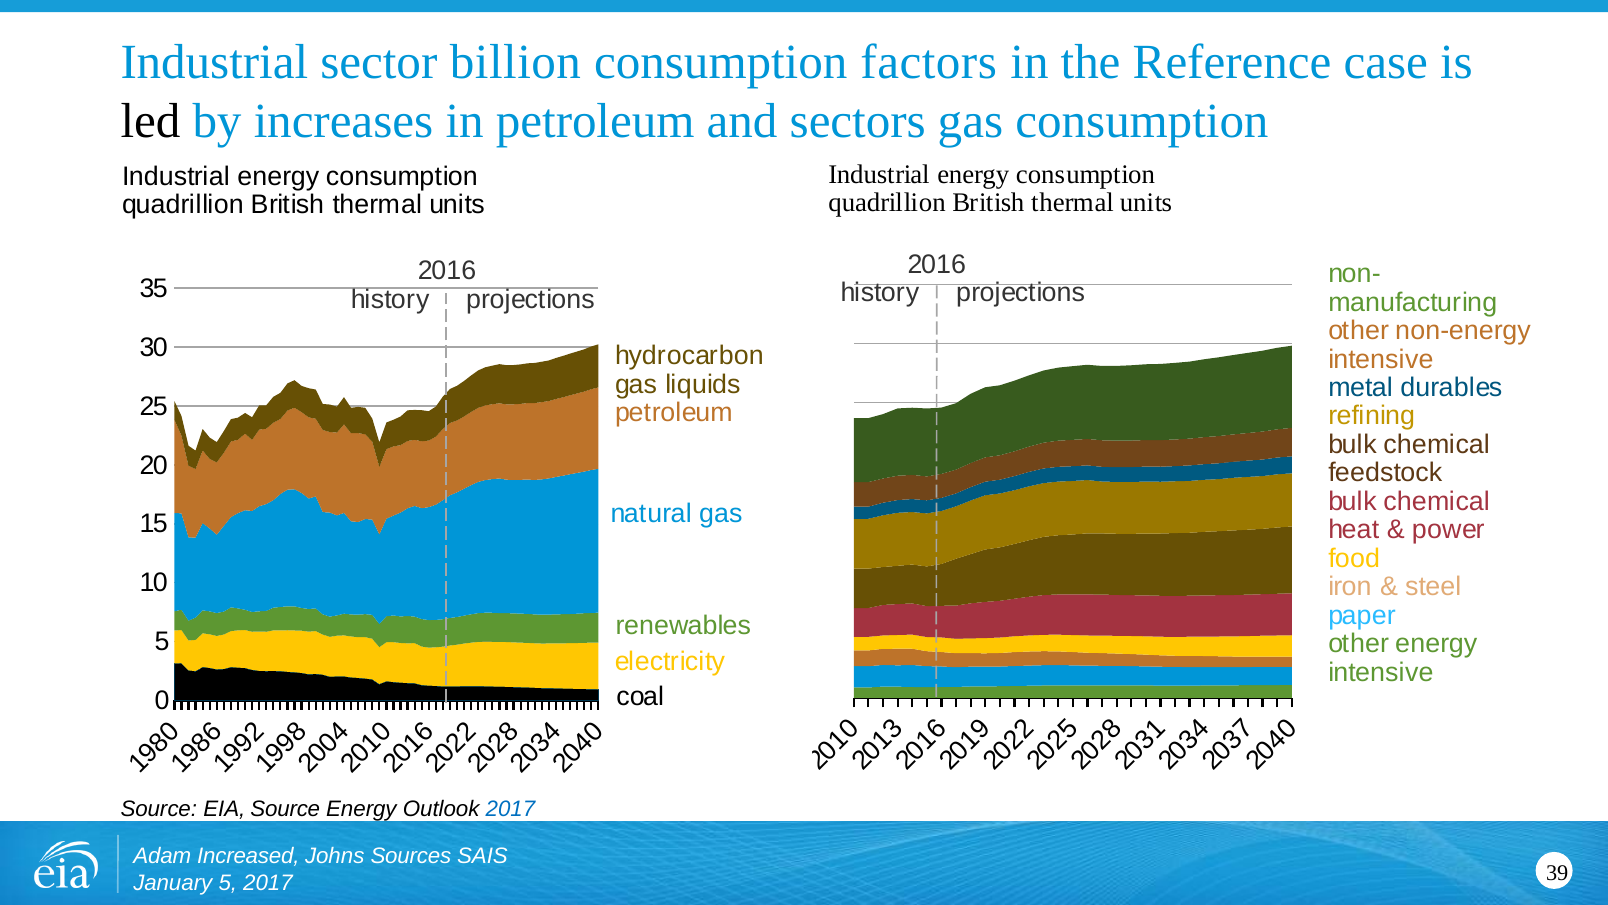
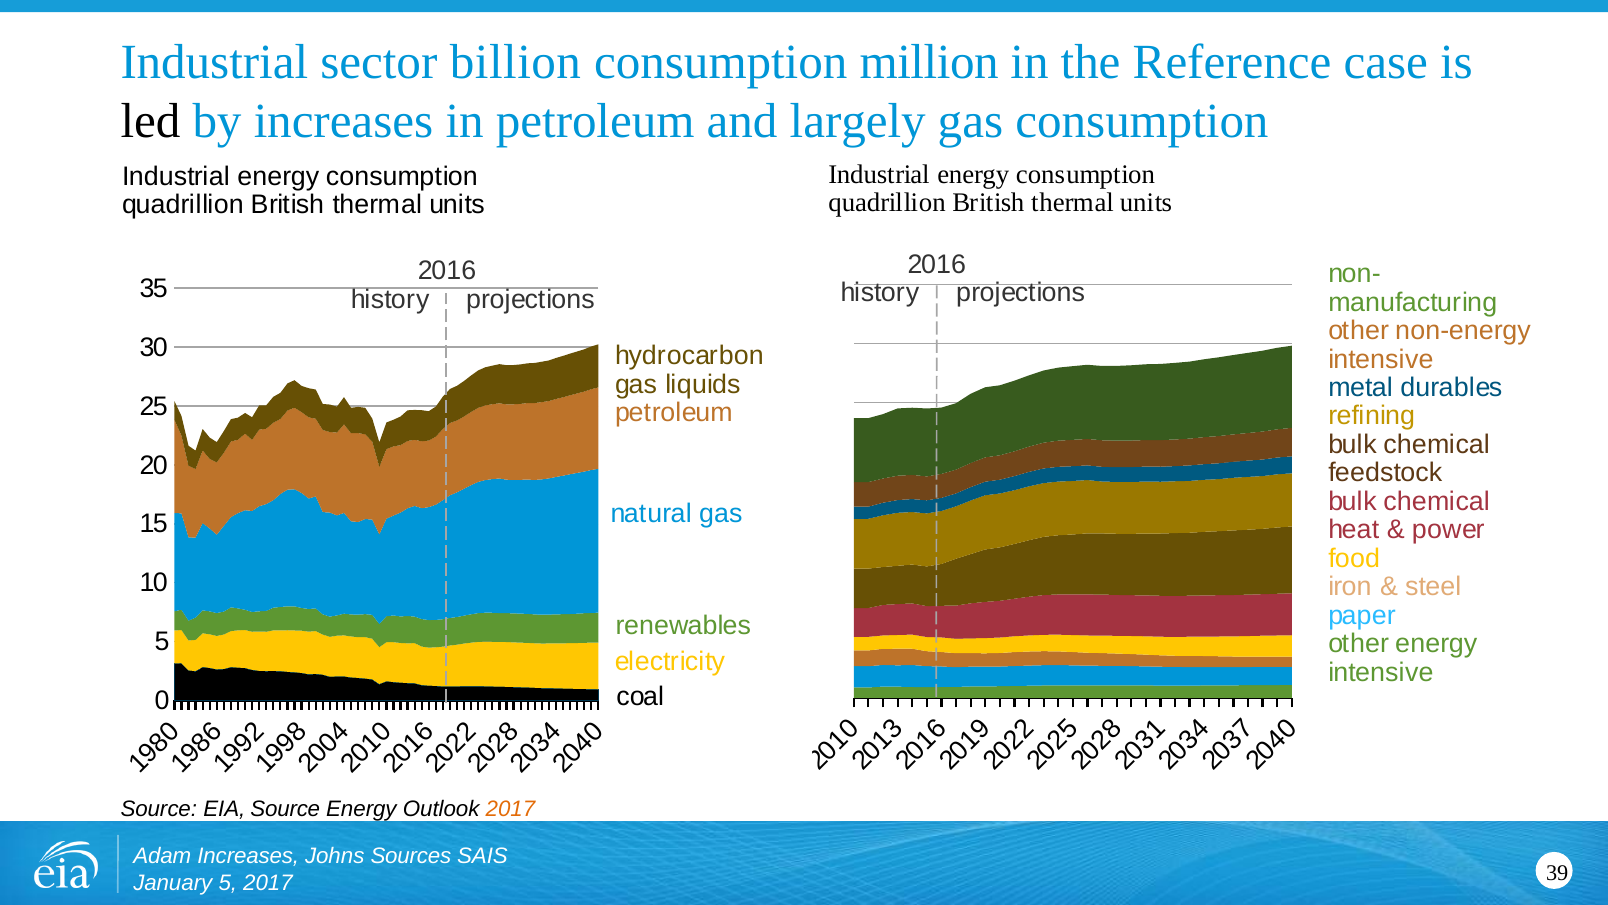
factors: factors -> million (929, 62)
sectors: sectors -> largely (858, 121)
2017 colour: blue -> orange (510, 808)
Adam Increased: Increased -> Increases (248, 856)
